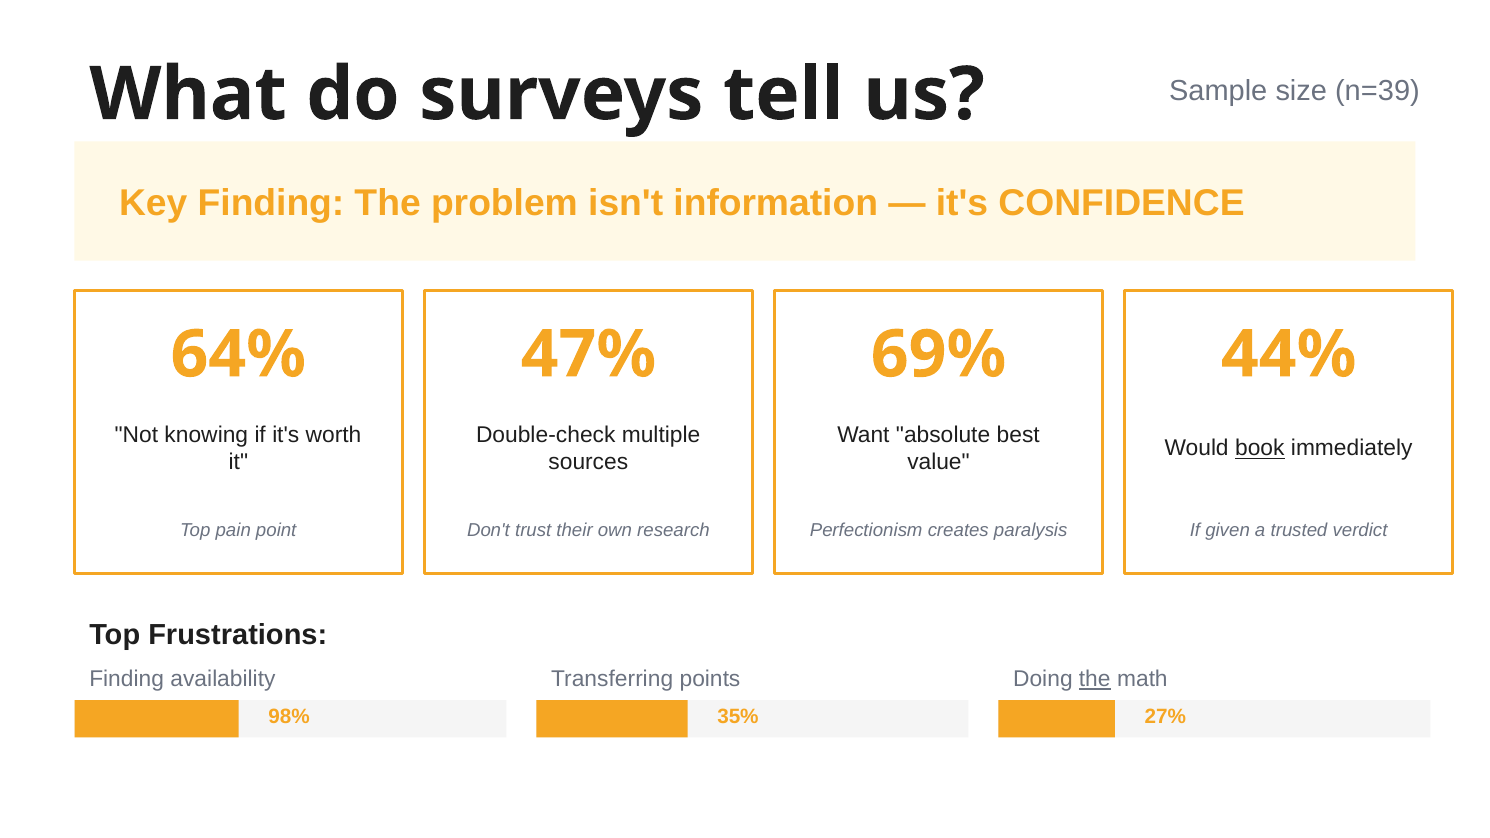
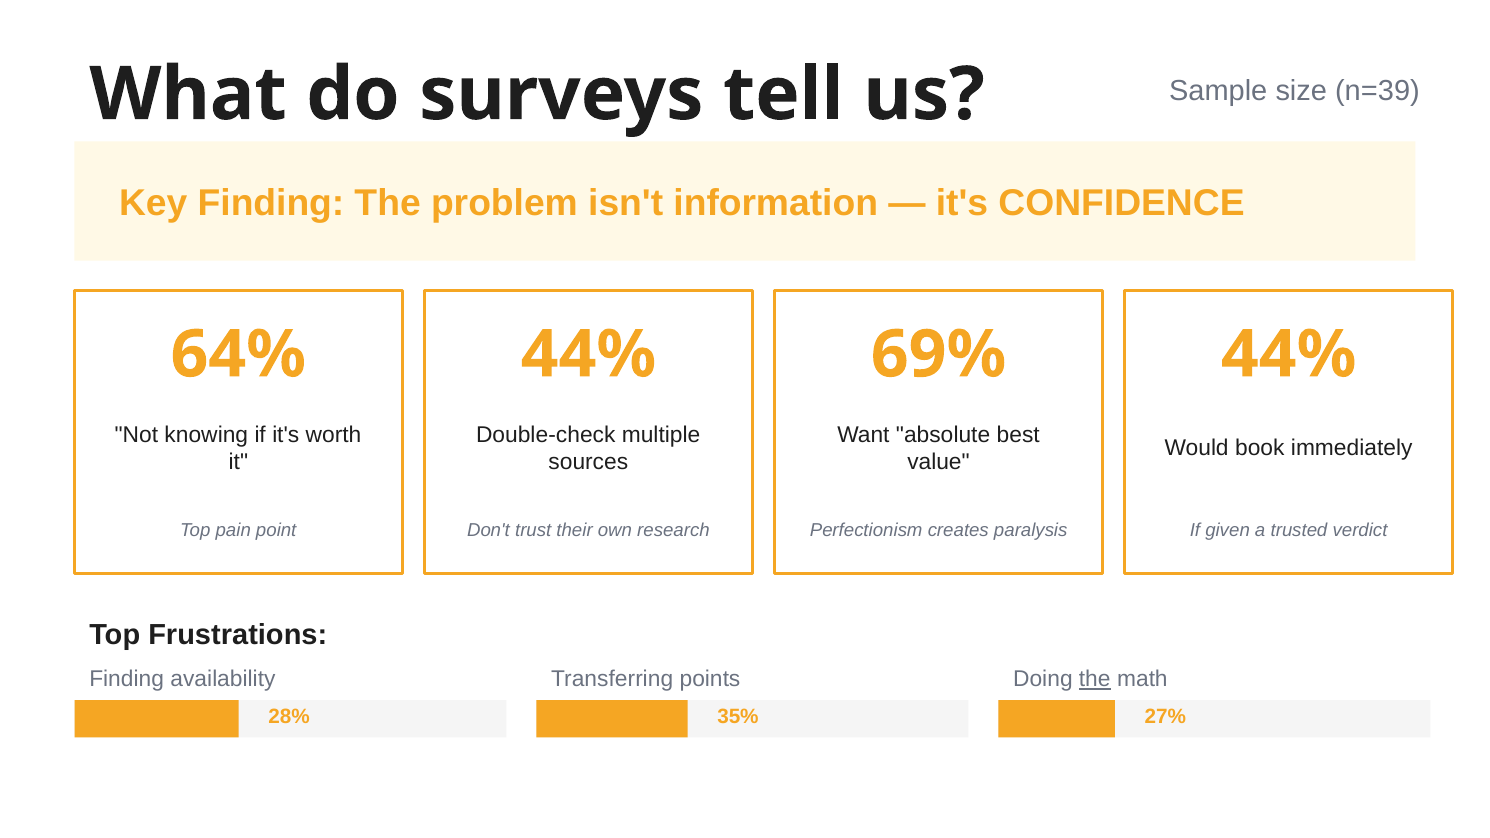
47%: 47% -> 44% (588, 355)
book underline: present -> none (1260, 449)
98%: 98% -> 28% (289, 717)
